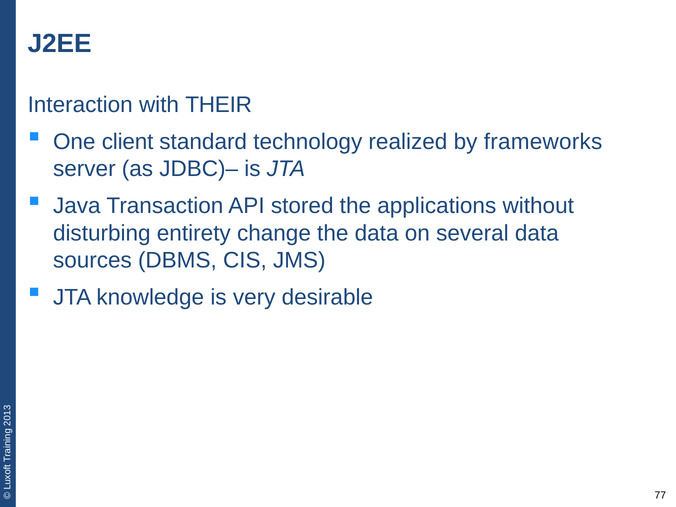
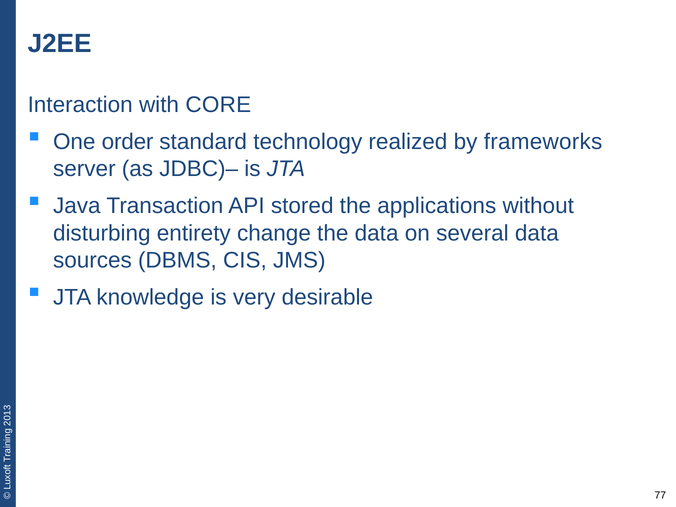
THEIR: THEIR -> CORE (218, 105)
client: client -> order (128, 142)
